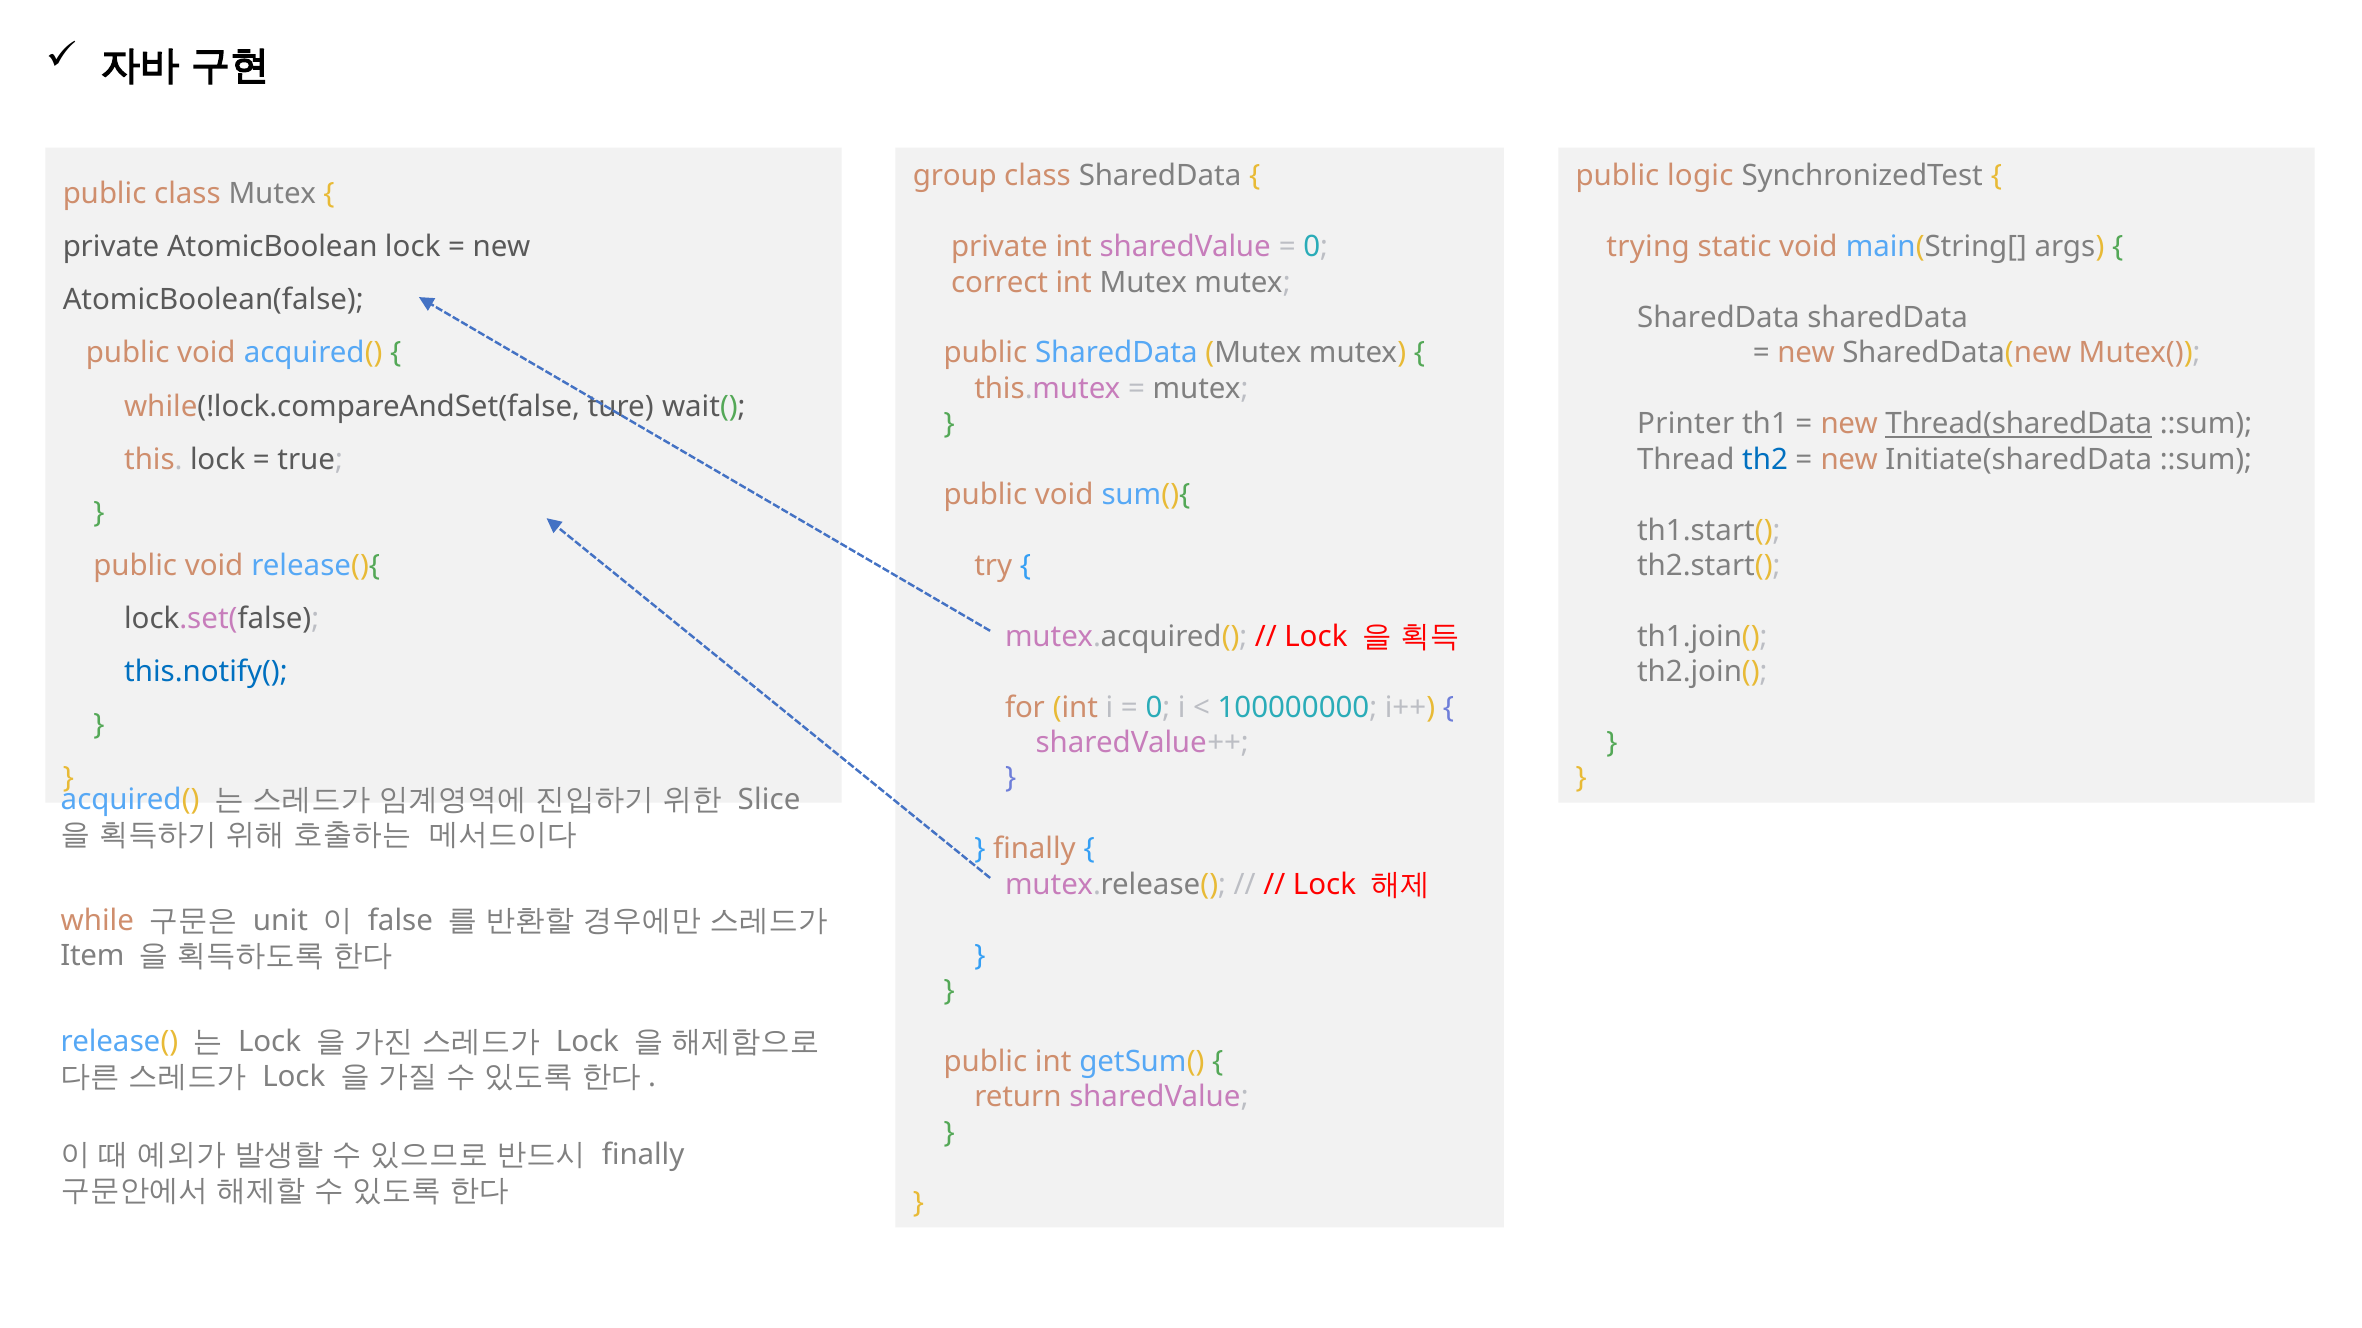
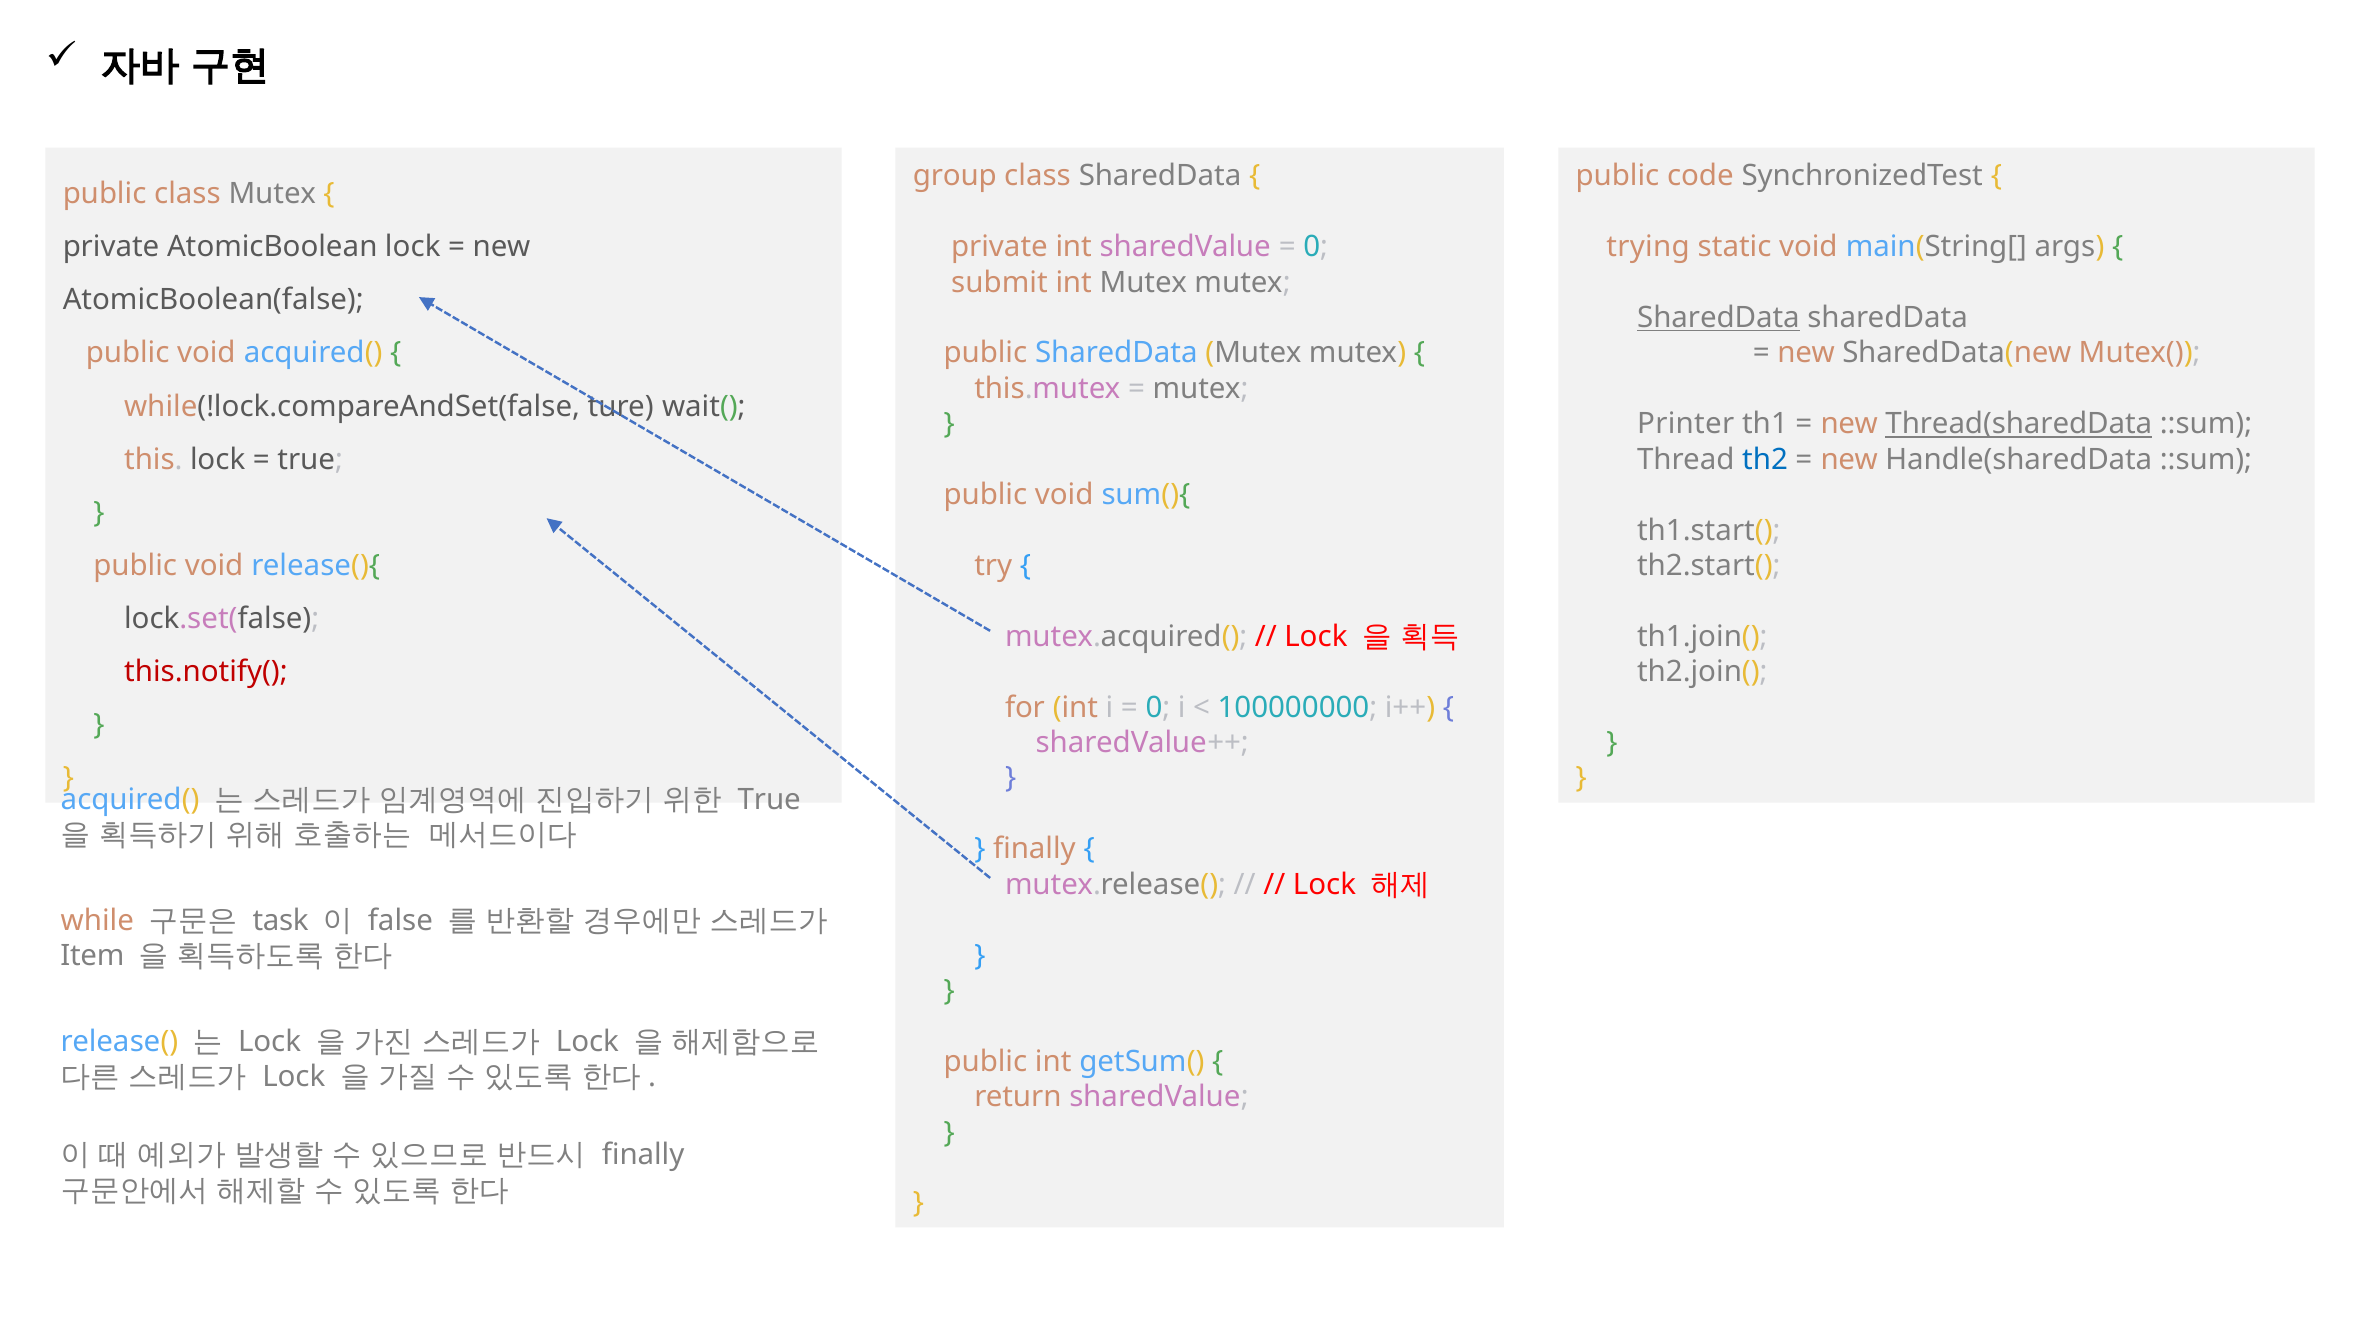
logic: logic -> code (1700, 176)
correct: correct -> submit (999, 283)
SharedData underline: none -> present (1718, 318)
Initiate(sharedData: Initiate(sharedData -> Handle(sharedData (2019, 460)
this.notify( colour: blue -> red (206, 672)
Slice: Slice -> True (769, 800)
unit: unit -> task (281, 921)
